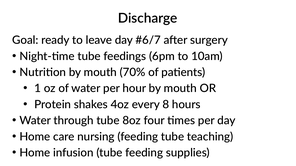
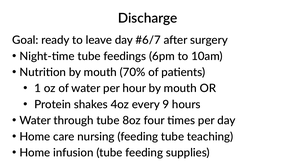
8: 8 -> 9 (166, 105)
